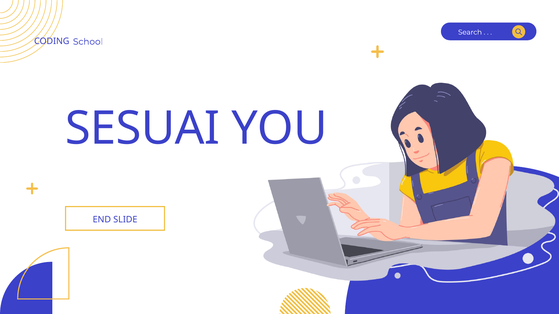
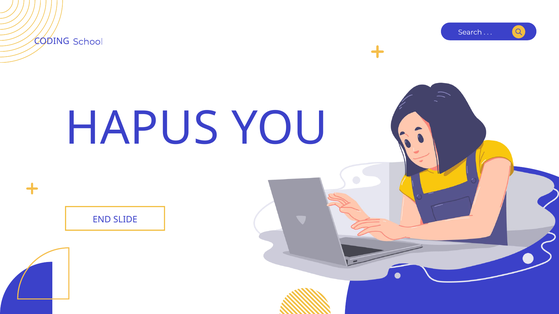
SESUAI: SESUAI -> HAPUS (142, 129)
